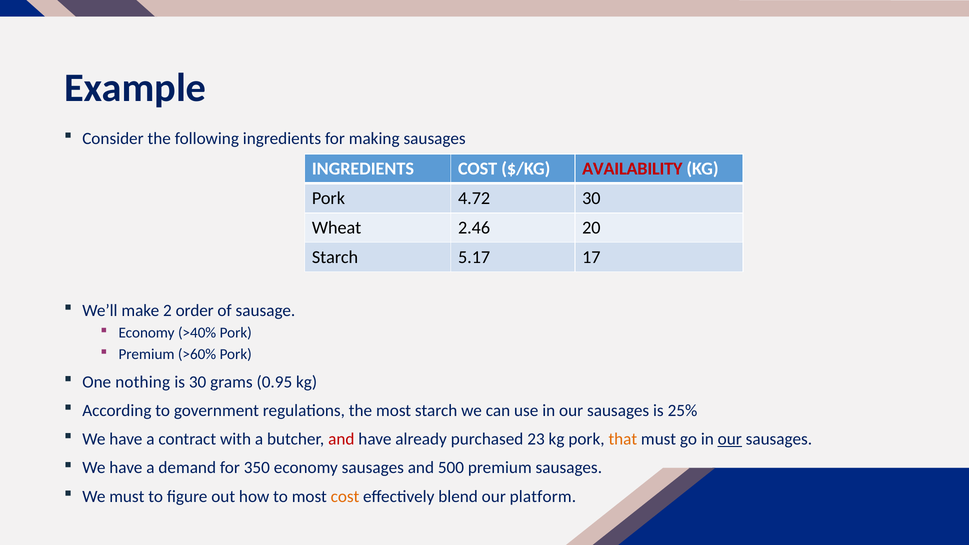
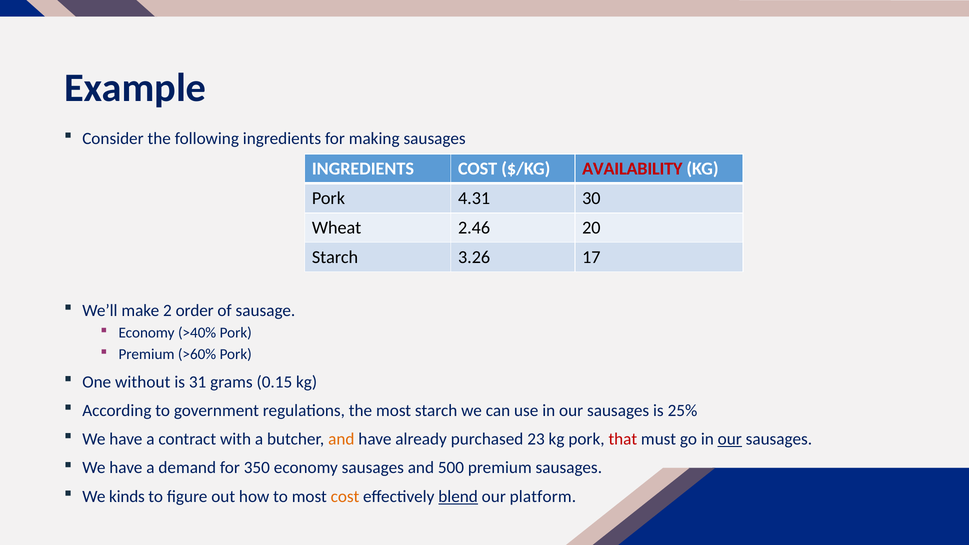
4.72: 4.72 -> 4.31 (474, 198)
5.17: 5.17 -> 3.26 (474, 257)
nothing: nothing -> without (143, 382)
is 30: 30 -> 31 (198, 382)
0.95: 0.95 -> 0.15 (274, 382)
and colour: red -> orange (341, 439)
that colour: orange -> red (623, 439)
We must: must -> kinds (127, 496)
blend underline: none -> present (458, 496)
